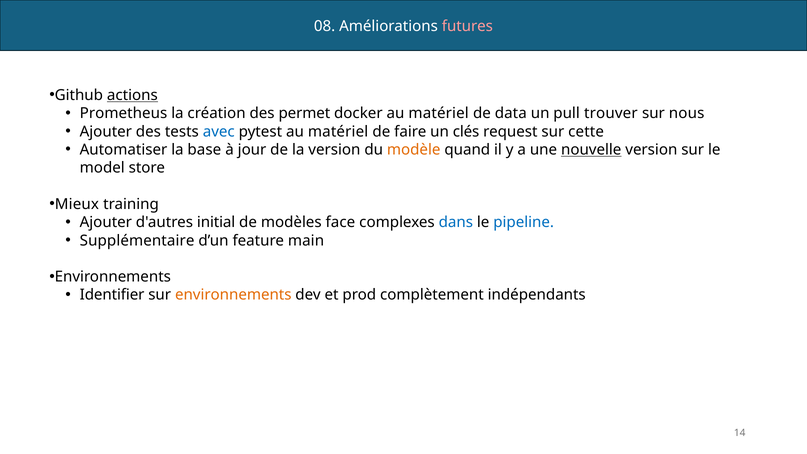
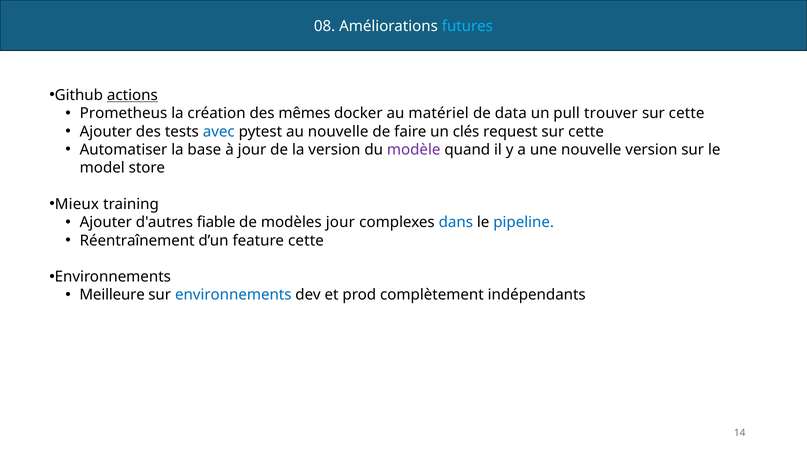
futures colour: pink -> light blue (467, 26)
permet: permet -> mêmes (304, 113)
nous: nous -> cette (687, 113)
pytest au matériel: matériel -> nouvelle (338, 132)
modèle colour: orange -> purple (414, 150)
nouvelle underline: present -> none (591, 150)
initial: initial -> fiable (216, 222)
modèles face: face -> jour (340, 222)
Supplémentaire: Supplémentaire -> Réentraînement (137, 240)
feature main: main -> cette (306, 240)
Identifier: Identifier -> Meilleure (112, 295)
environnements colour: orange -> blue (233, 295)
